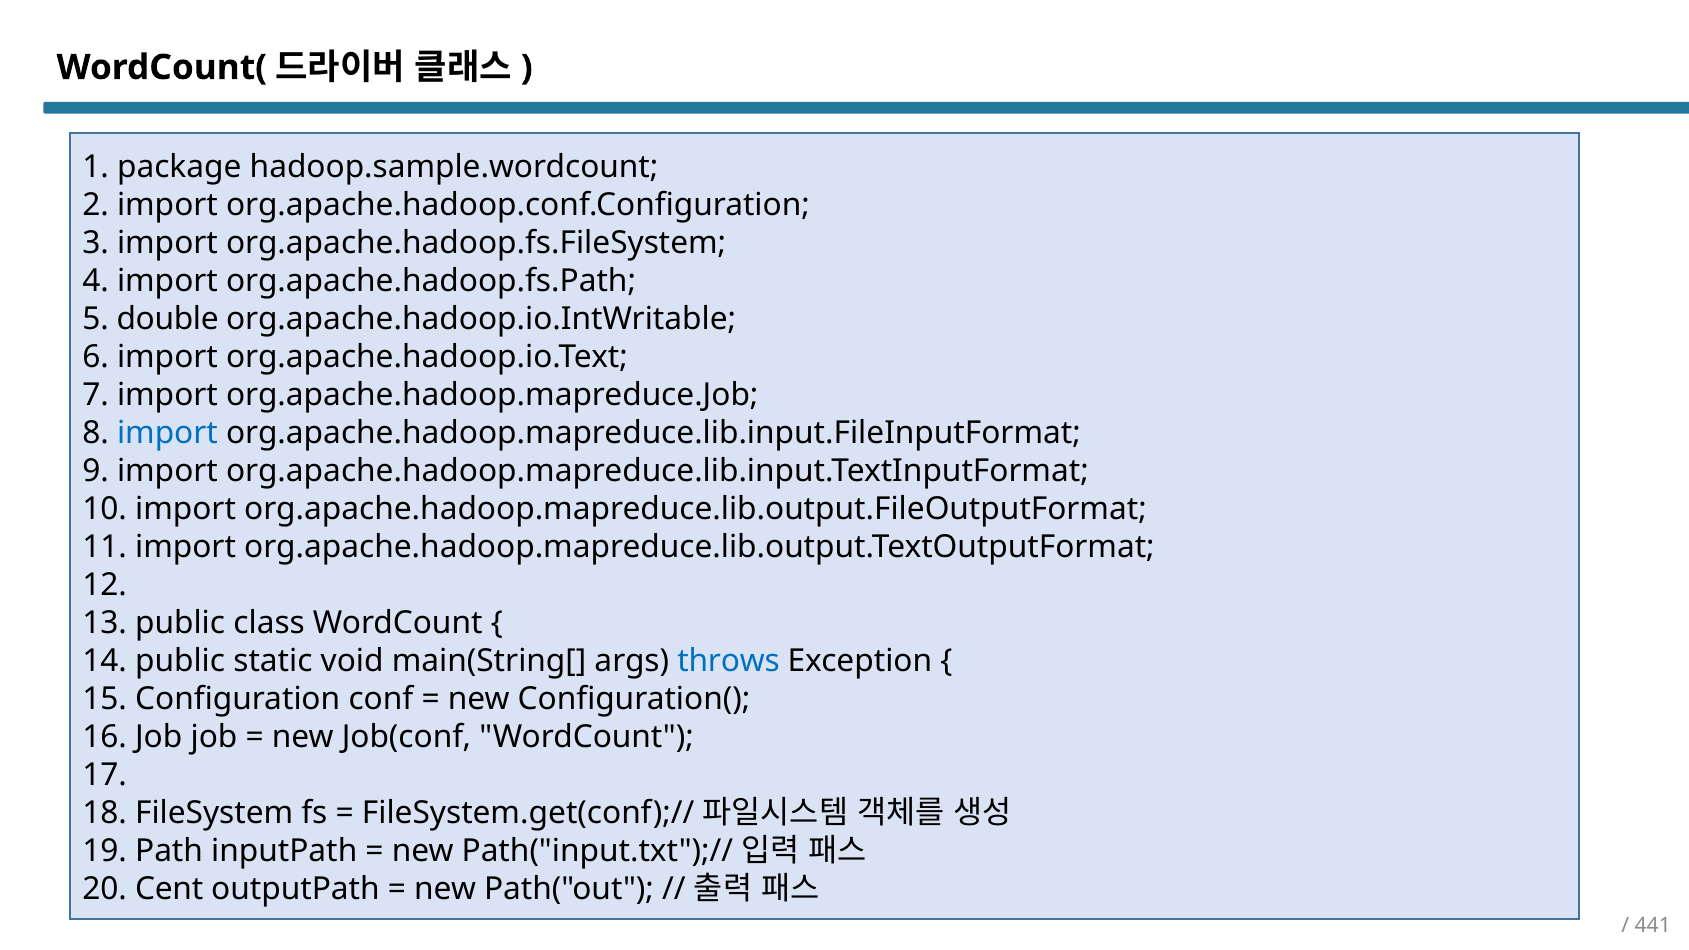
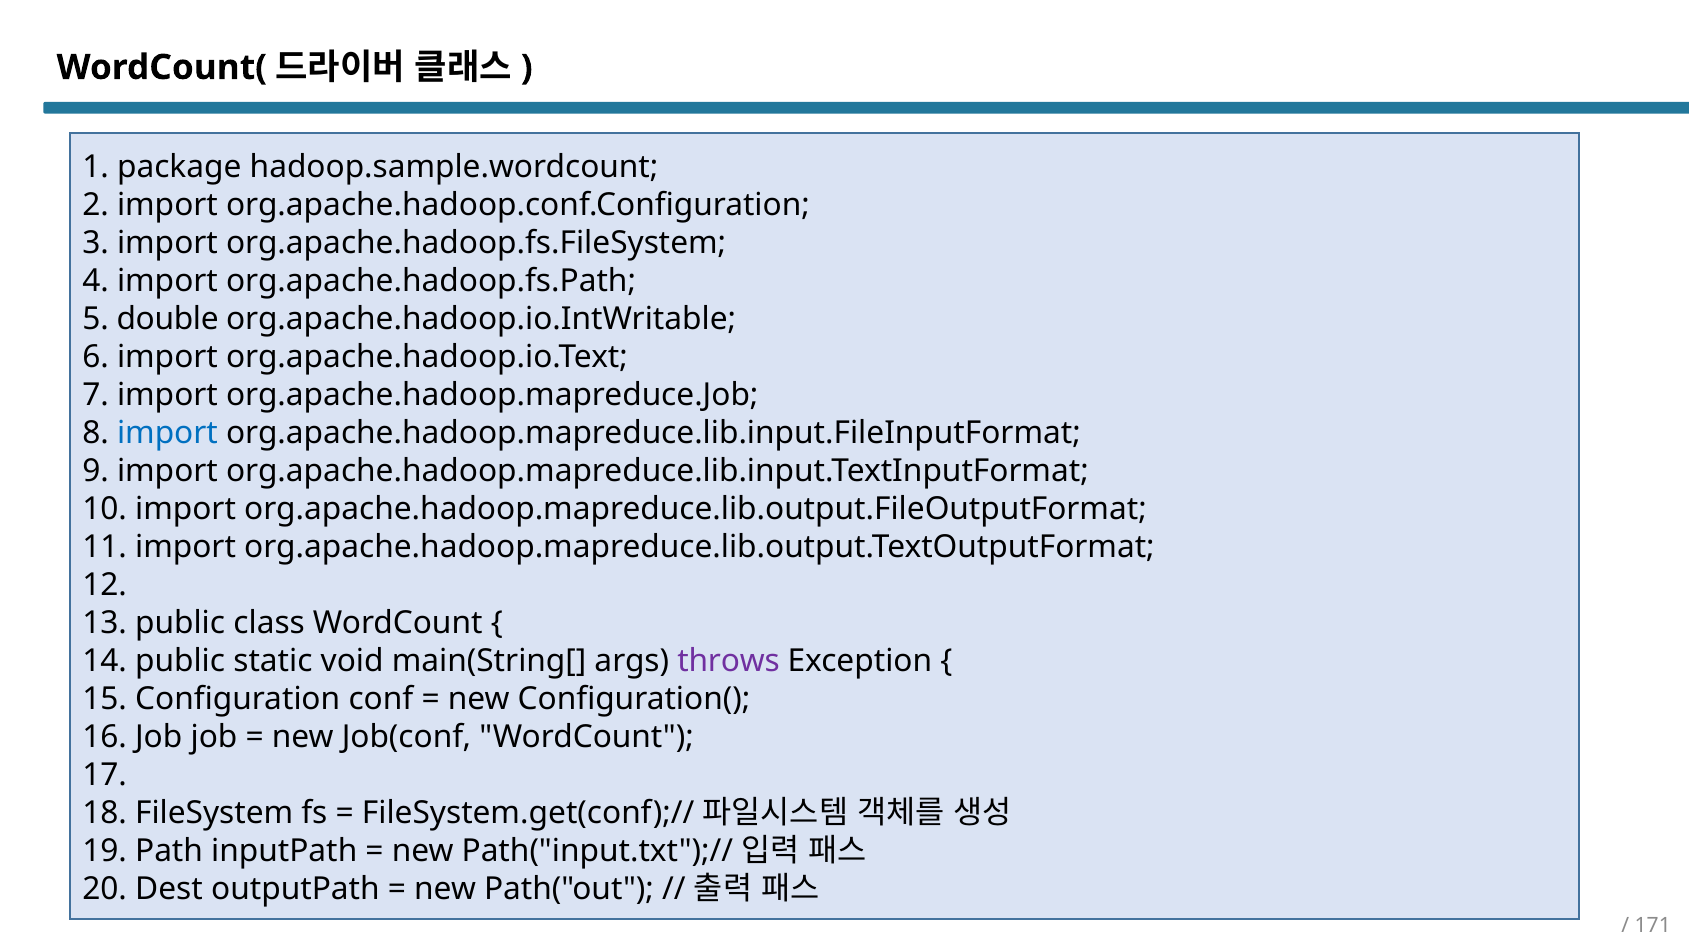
throws colour: blue -> purple (729, 662)
Cent: Cent -> Dest (169, 890)
441: 441 -> 171 (1653, 925)
